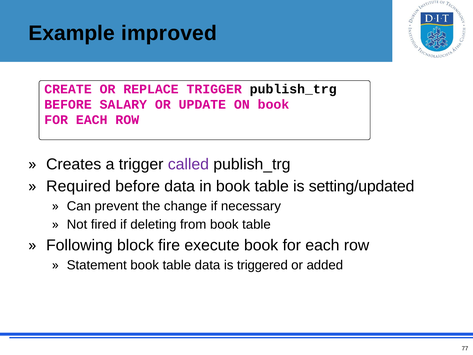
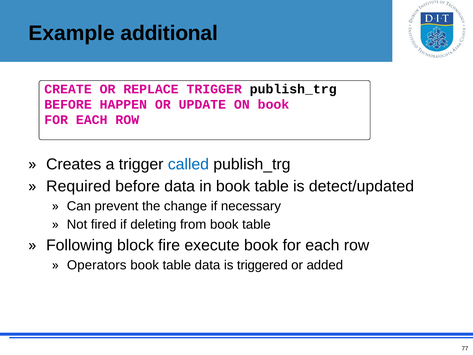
improved: improved -> additional (169, 33)
SALARY: SALARY -> HAPPEN (123, 104)
called colour: purple -> blue (188, 164)
setting/updated: setting/updated -> detect/updated (361, 186)
Statement: Statement -> Operators (97, 265)
